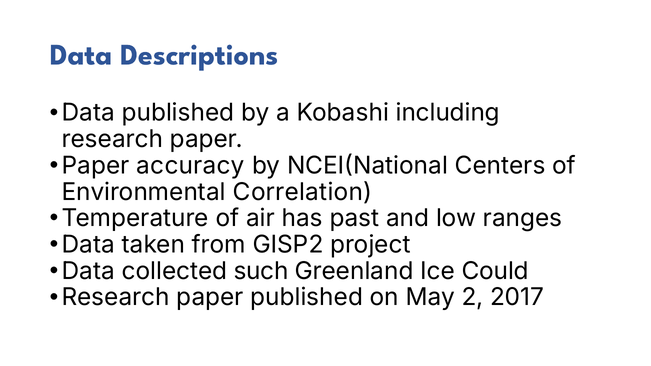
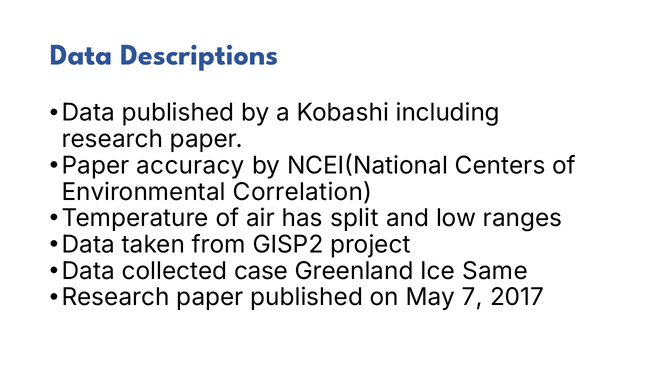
past: past -> split (354, 218)
such: such -> case (261, 271)
Could: Could -> Same (495, 271)
2: 2 -> 7 (472, 298)
